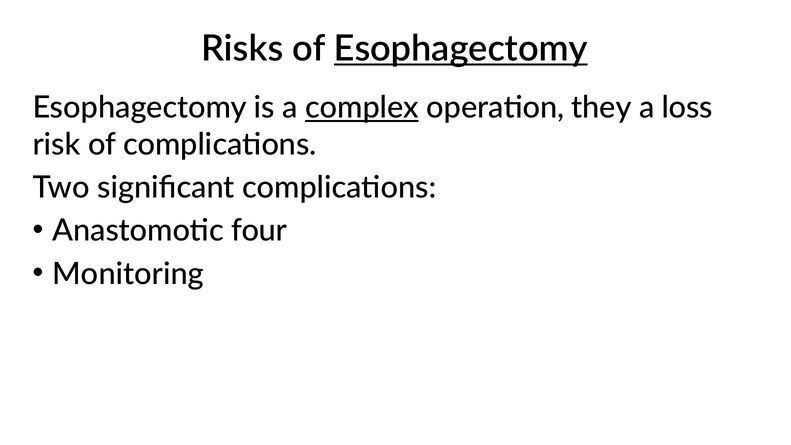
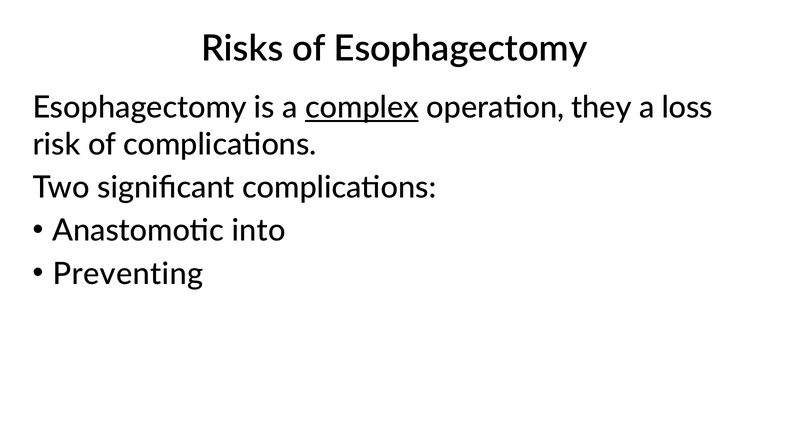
Esophagectomy underline: present -> none (461, 49)
four: four -> into (259, 231)
Monitoring: Monitoring -> Preventing (128, 274)
